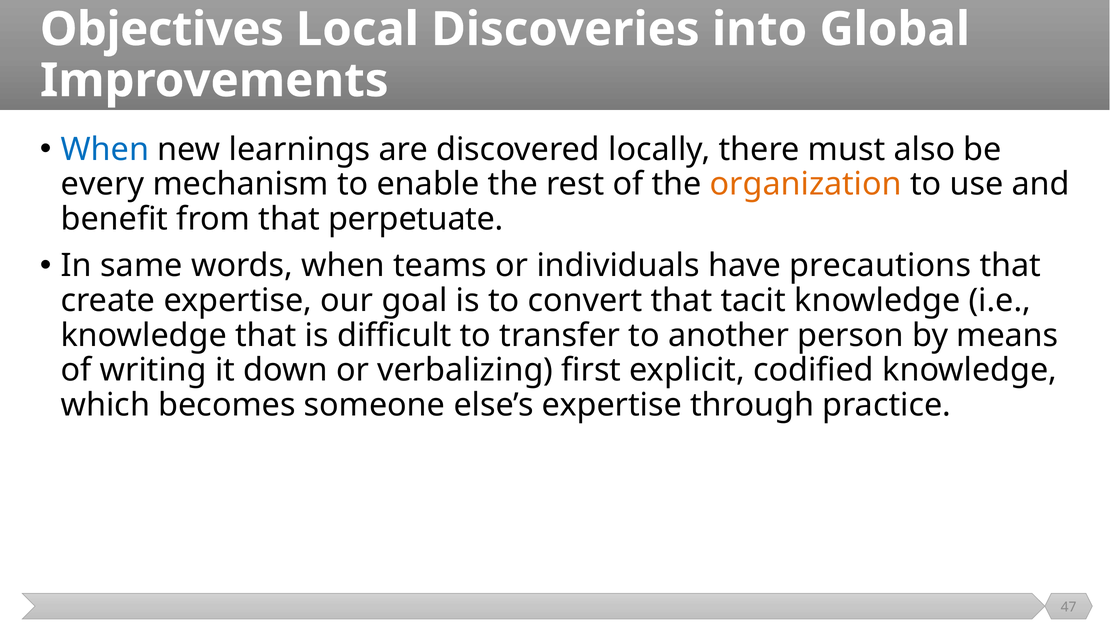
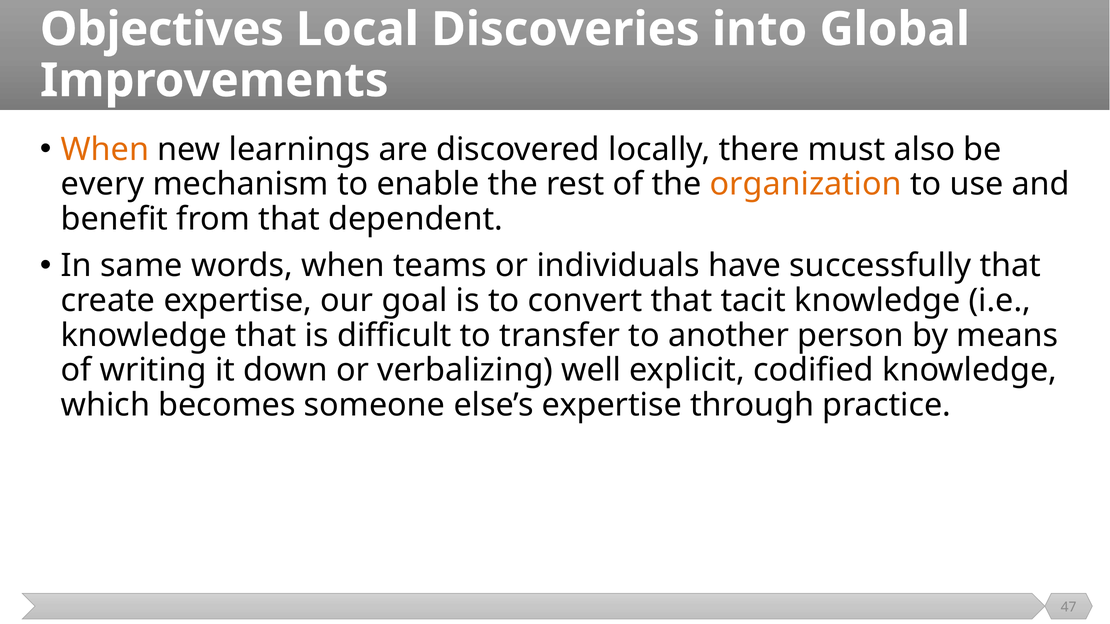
When colour: blue -> orange (105, 149)
perpetuate: perpetuate -> dependent (416, 219)
precautions: precautions -> successfully (880, 266)
first: first -> well (591, 370)
